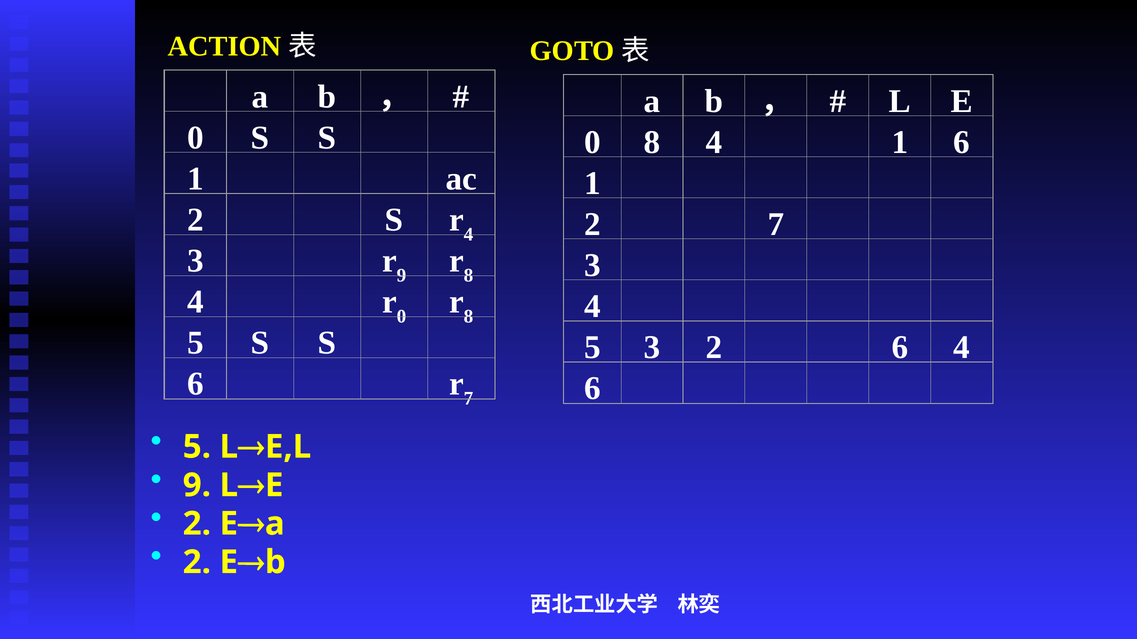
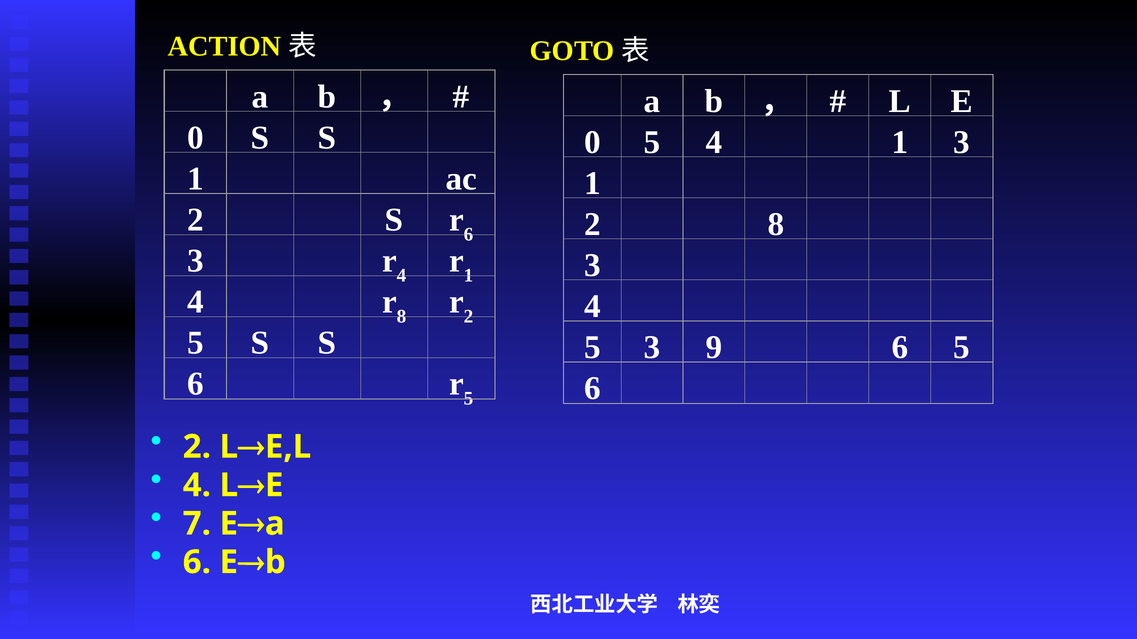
0 8: 8 -> 5 (652, 142)
1 6: 6 -> 3 (962, 142)
4: 4 -> 6 (468, 235)
2 7: 7 -> 8 (776, 225)
9: 9 -> 4 (401, 276)
8: 8 -> 1 (468, 276)
0: 0 -> 8 (401, 317)
8: 8 -> 2 (468, 317)
3 2: 2 -> 9 (714, 348)
6 4: 4 -> 5 (962, 348)
7: 7 -> 5 (468, 399)
5: 5 -> 2 (197, 447)
9: 9 -> 4 (197, 486)
2: 2 -> 7 (197, 524)
2: 2 -> 6 (197, 563)
